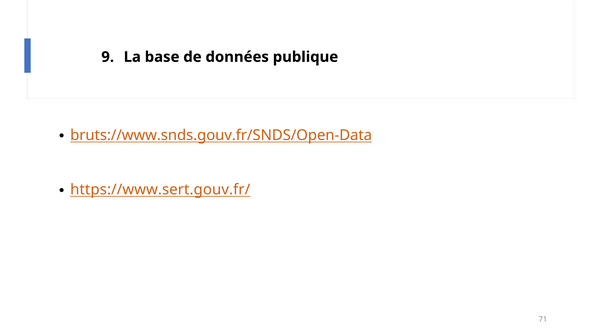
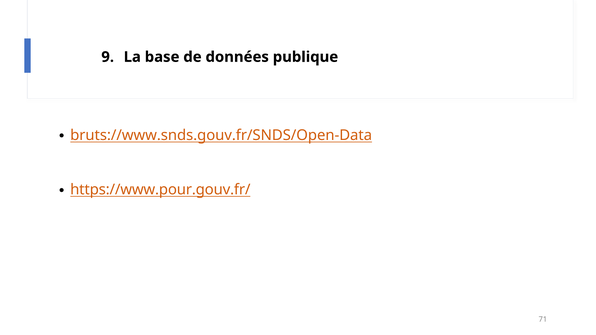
https://www.sert.gouv.fr/: https://www.sert.gouv.fr/ -> https://www.pour.gouv.fr/ (160, 190)
